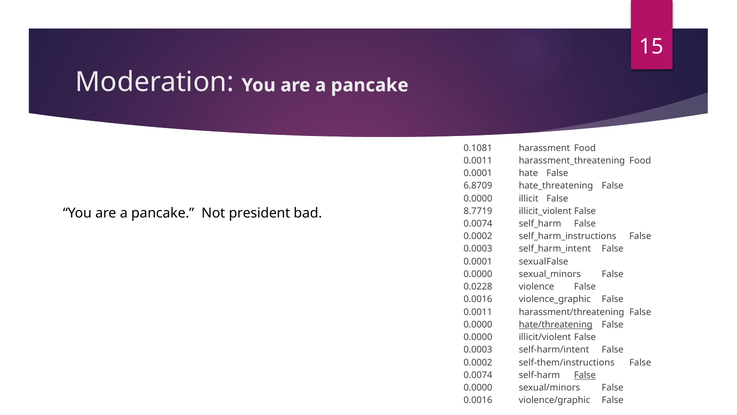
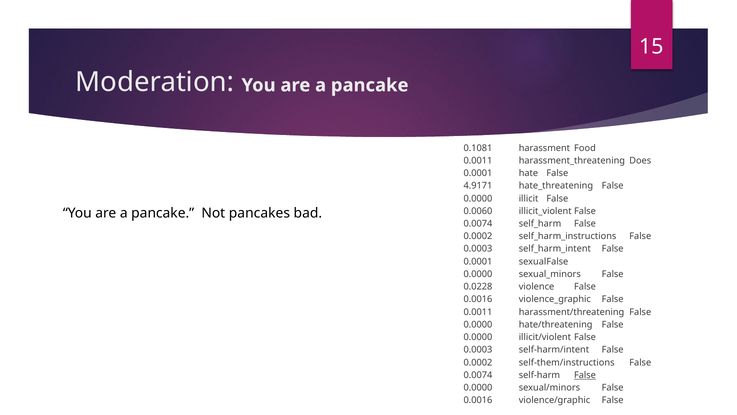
harassment_threatening Food: Food -> Does (640, 160)
6.8709: 6.8709 -> 4.9171 (478, 186)
8.7719: 8.7719 -> 0.0060 (478, 211)
president: president -> pancakes (259, 213)
hate/threatening underline: present -> none (556, 324)
